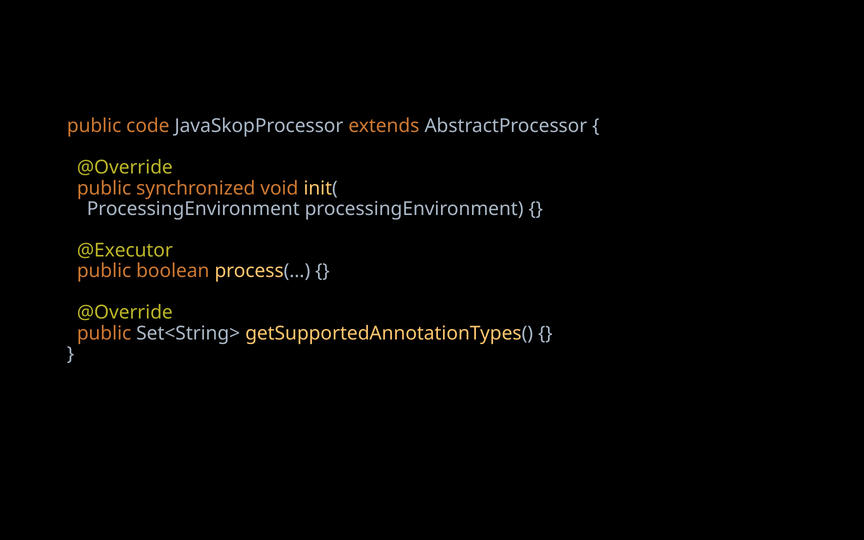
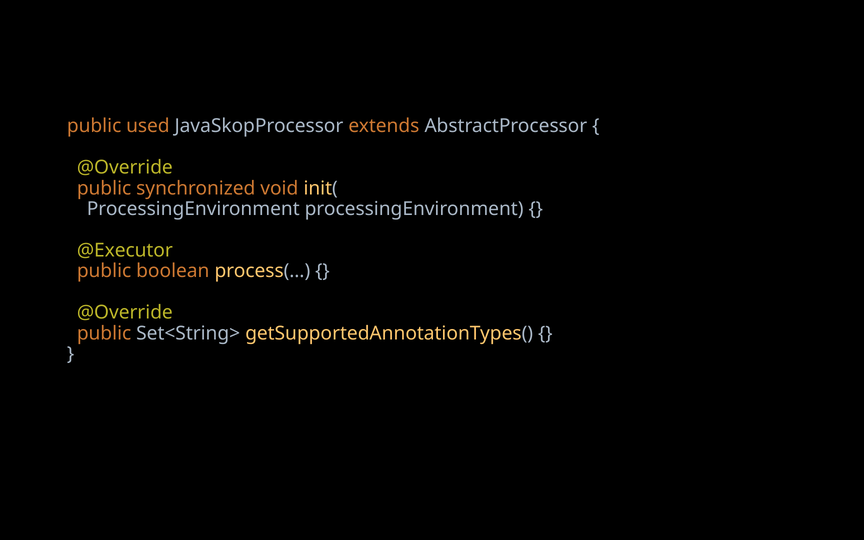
code: code -> used (148, 126)
